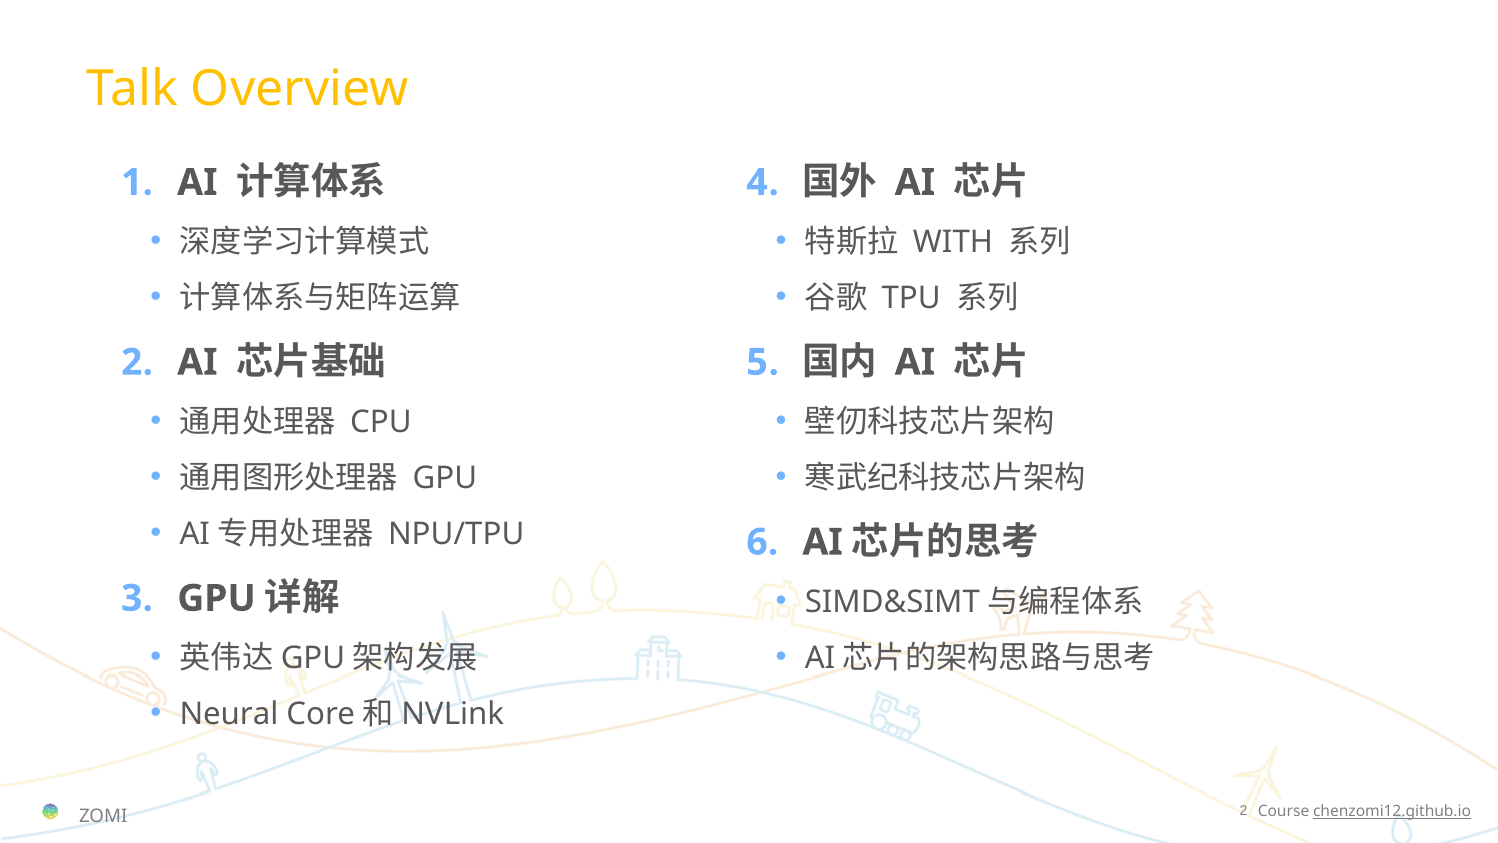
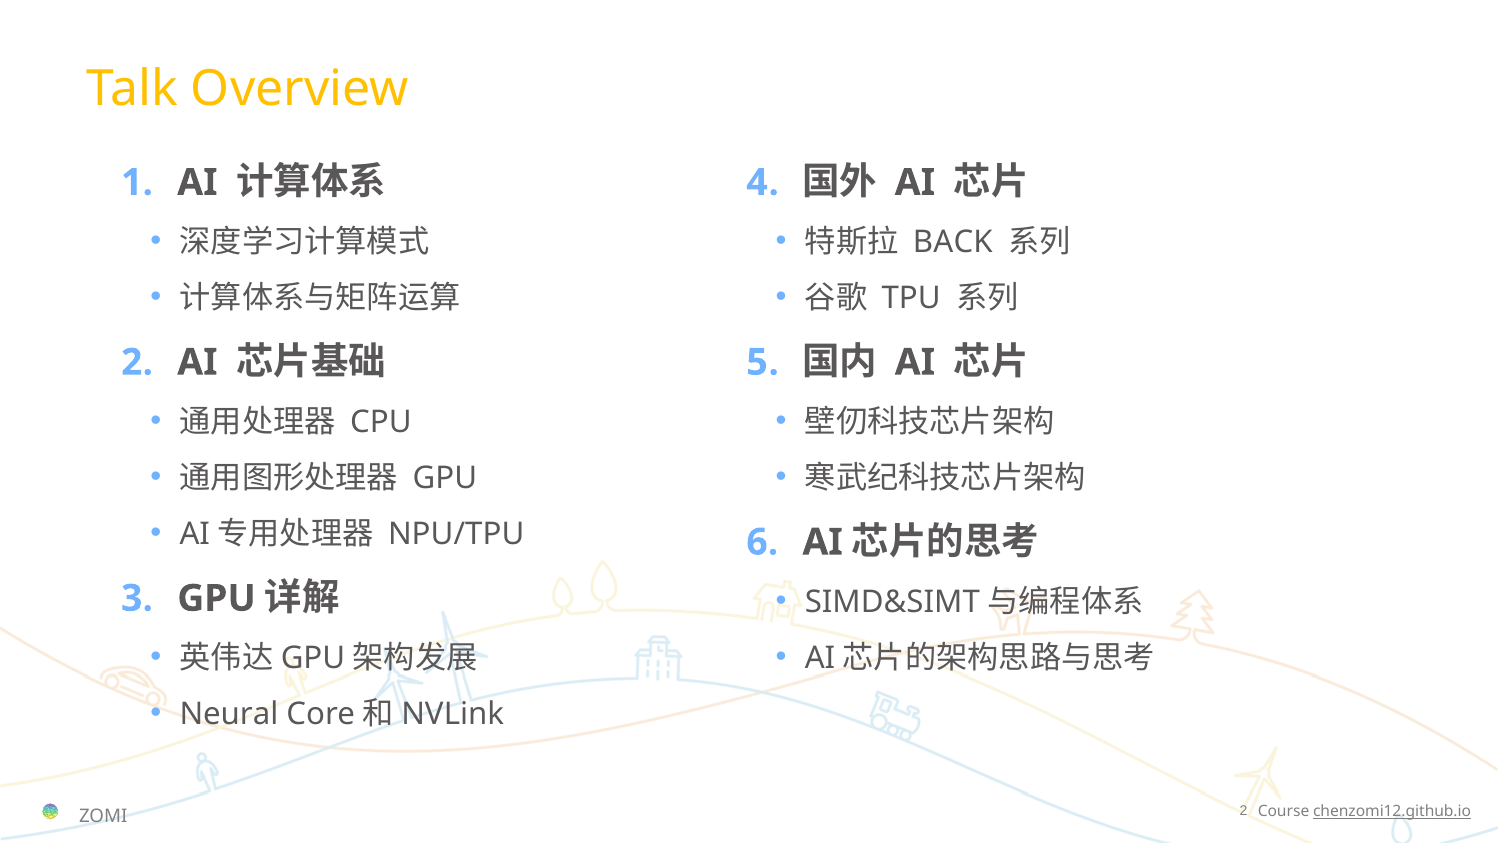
WITH: WITH -> BACK (953, 242)
